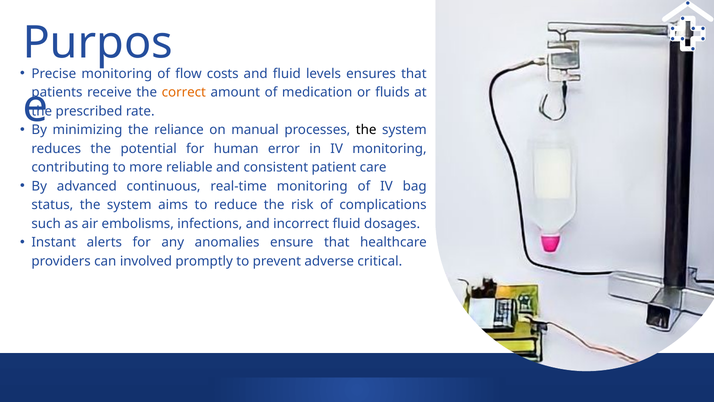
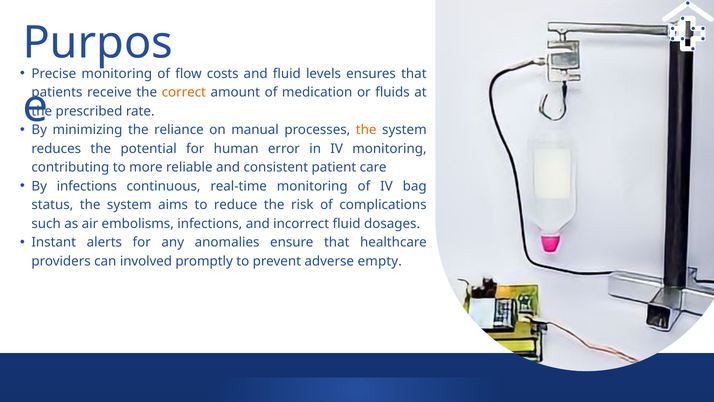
the colour: black -> orange (366, 130)
By advanced: advanced -> infections (87, 186)
critical: critical -> empty (380, 261)
